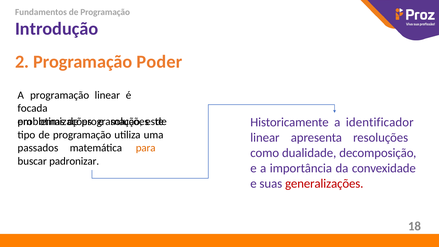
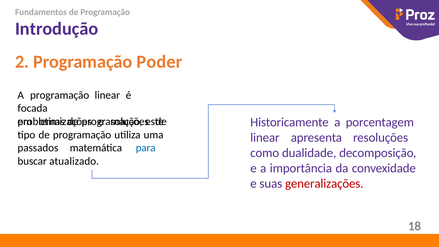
identificador: identificador -> porcentagem (380, 122)
para colour: orange -> blue (146, 148)
padronizar: padronizar -> atualizado (74, 161)
